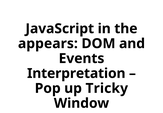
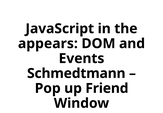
Interpretation: Interpretation -> Schmedtmann (76, 73)
Tricky: Tricky -> Friend (107, 88)
